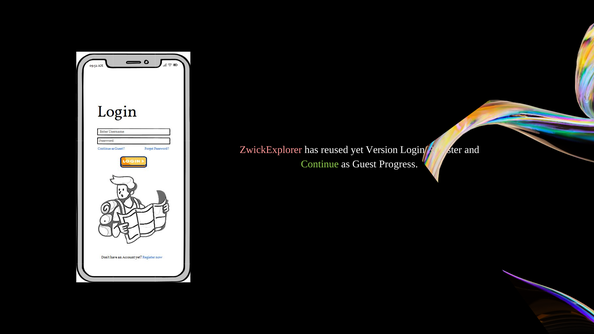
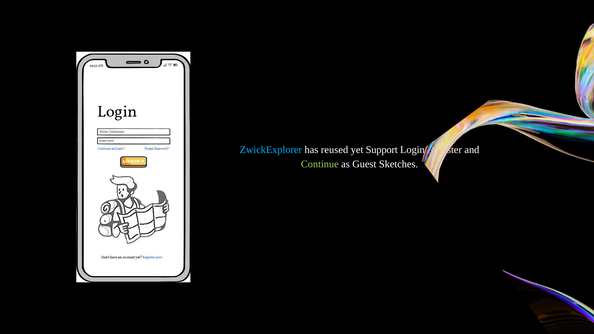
ZwickExplorer colour: pink -> light blue (271, 150)
Version: Version -> Support (382, 150)
Progress: Progress -> Sketches (399, 164)
